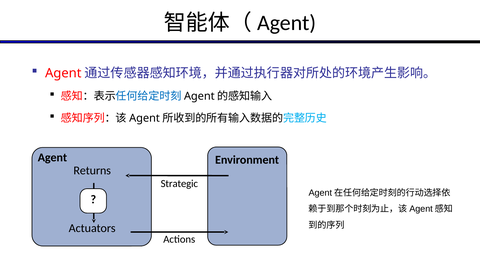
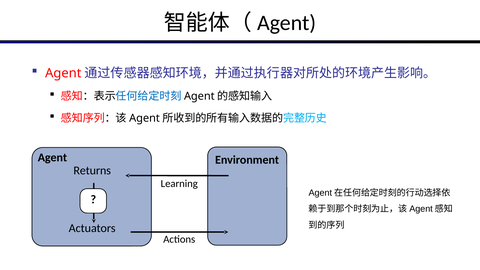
Strategic: Strategic -> Learning (179, 184)
